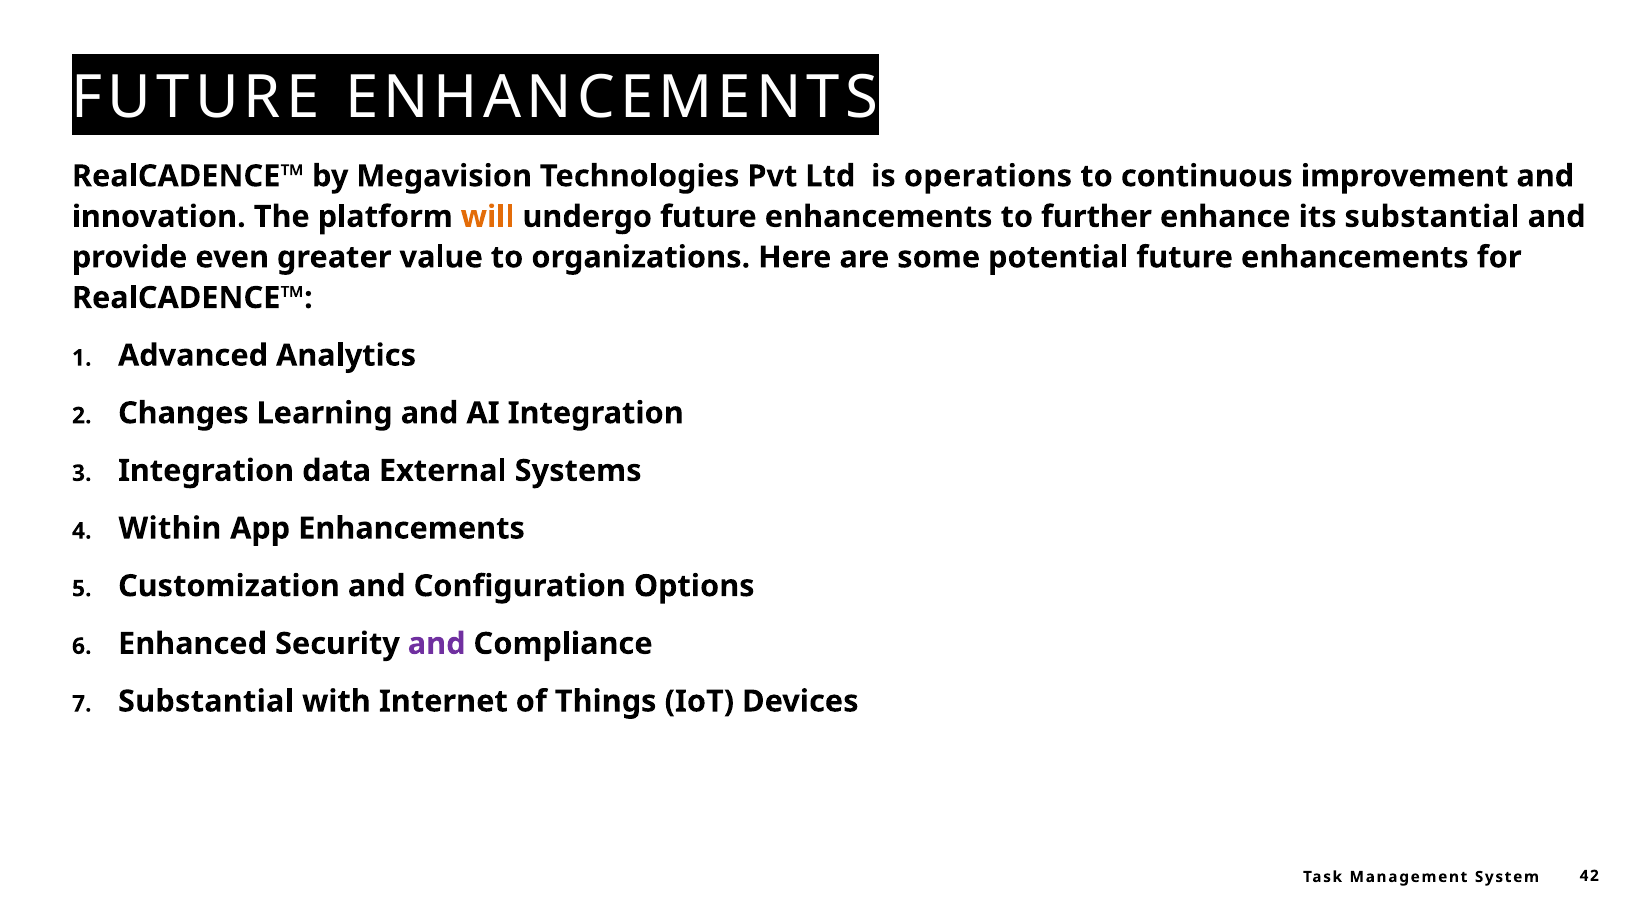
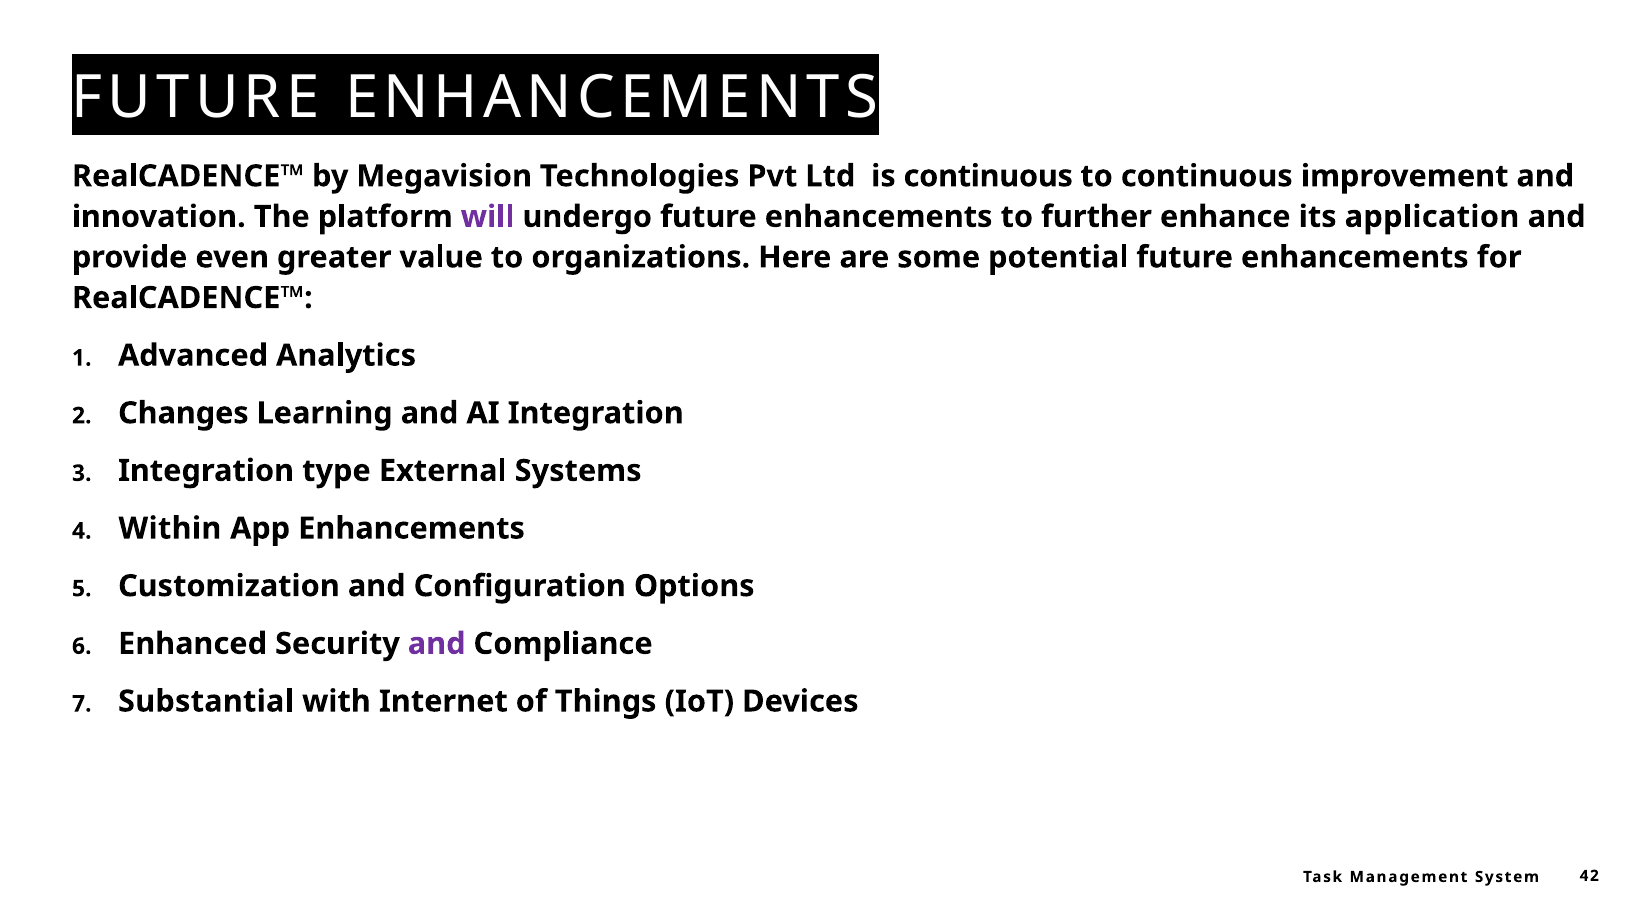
is operations: operations -> continuous (988, 176)
will colour: orange -> purple (488, 217)
its substantial: substantial -> application (1432, 217)
data: data -> type (336, 471)
